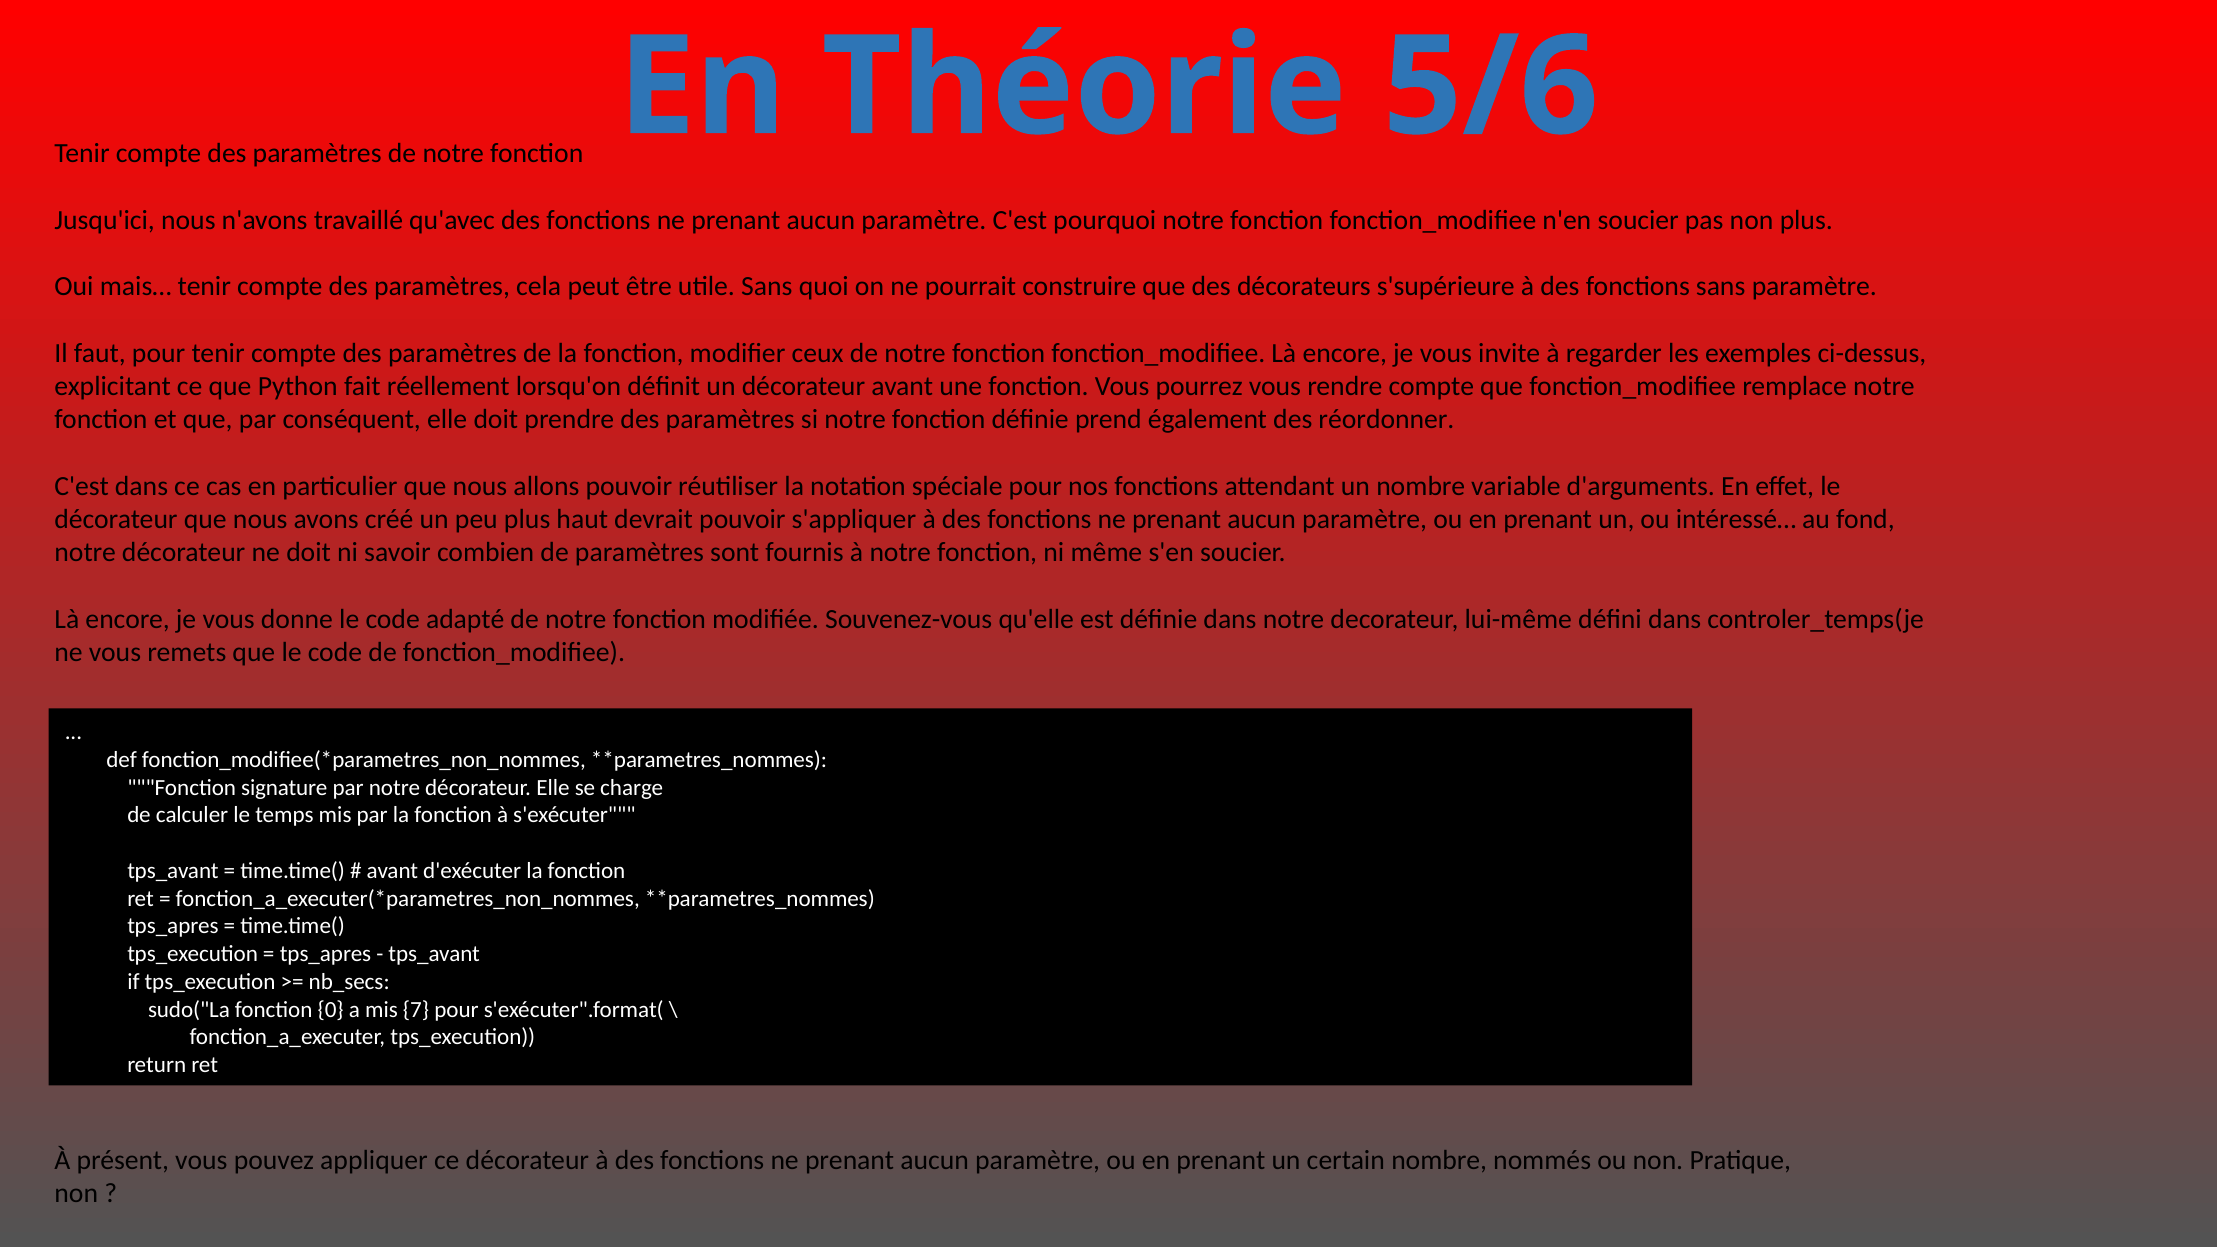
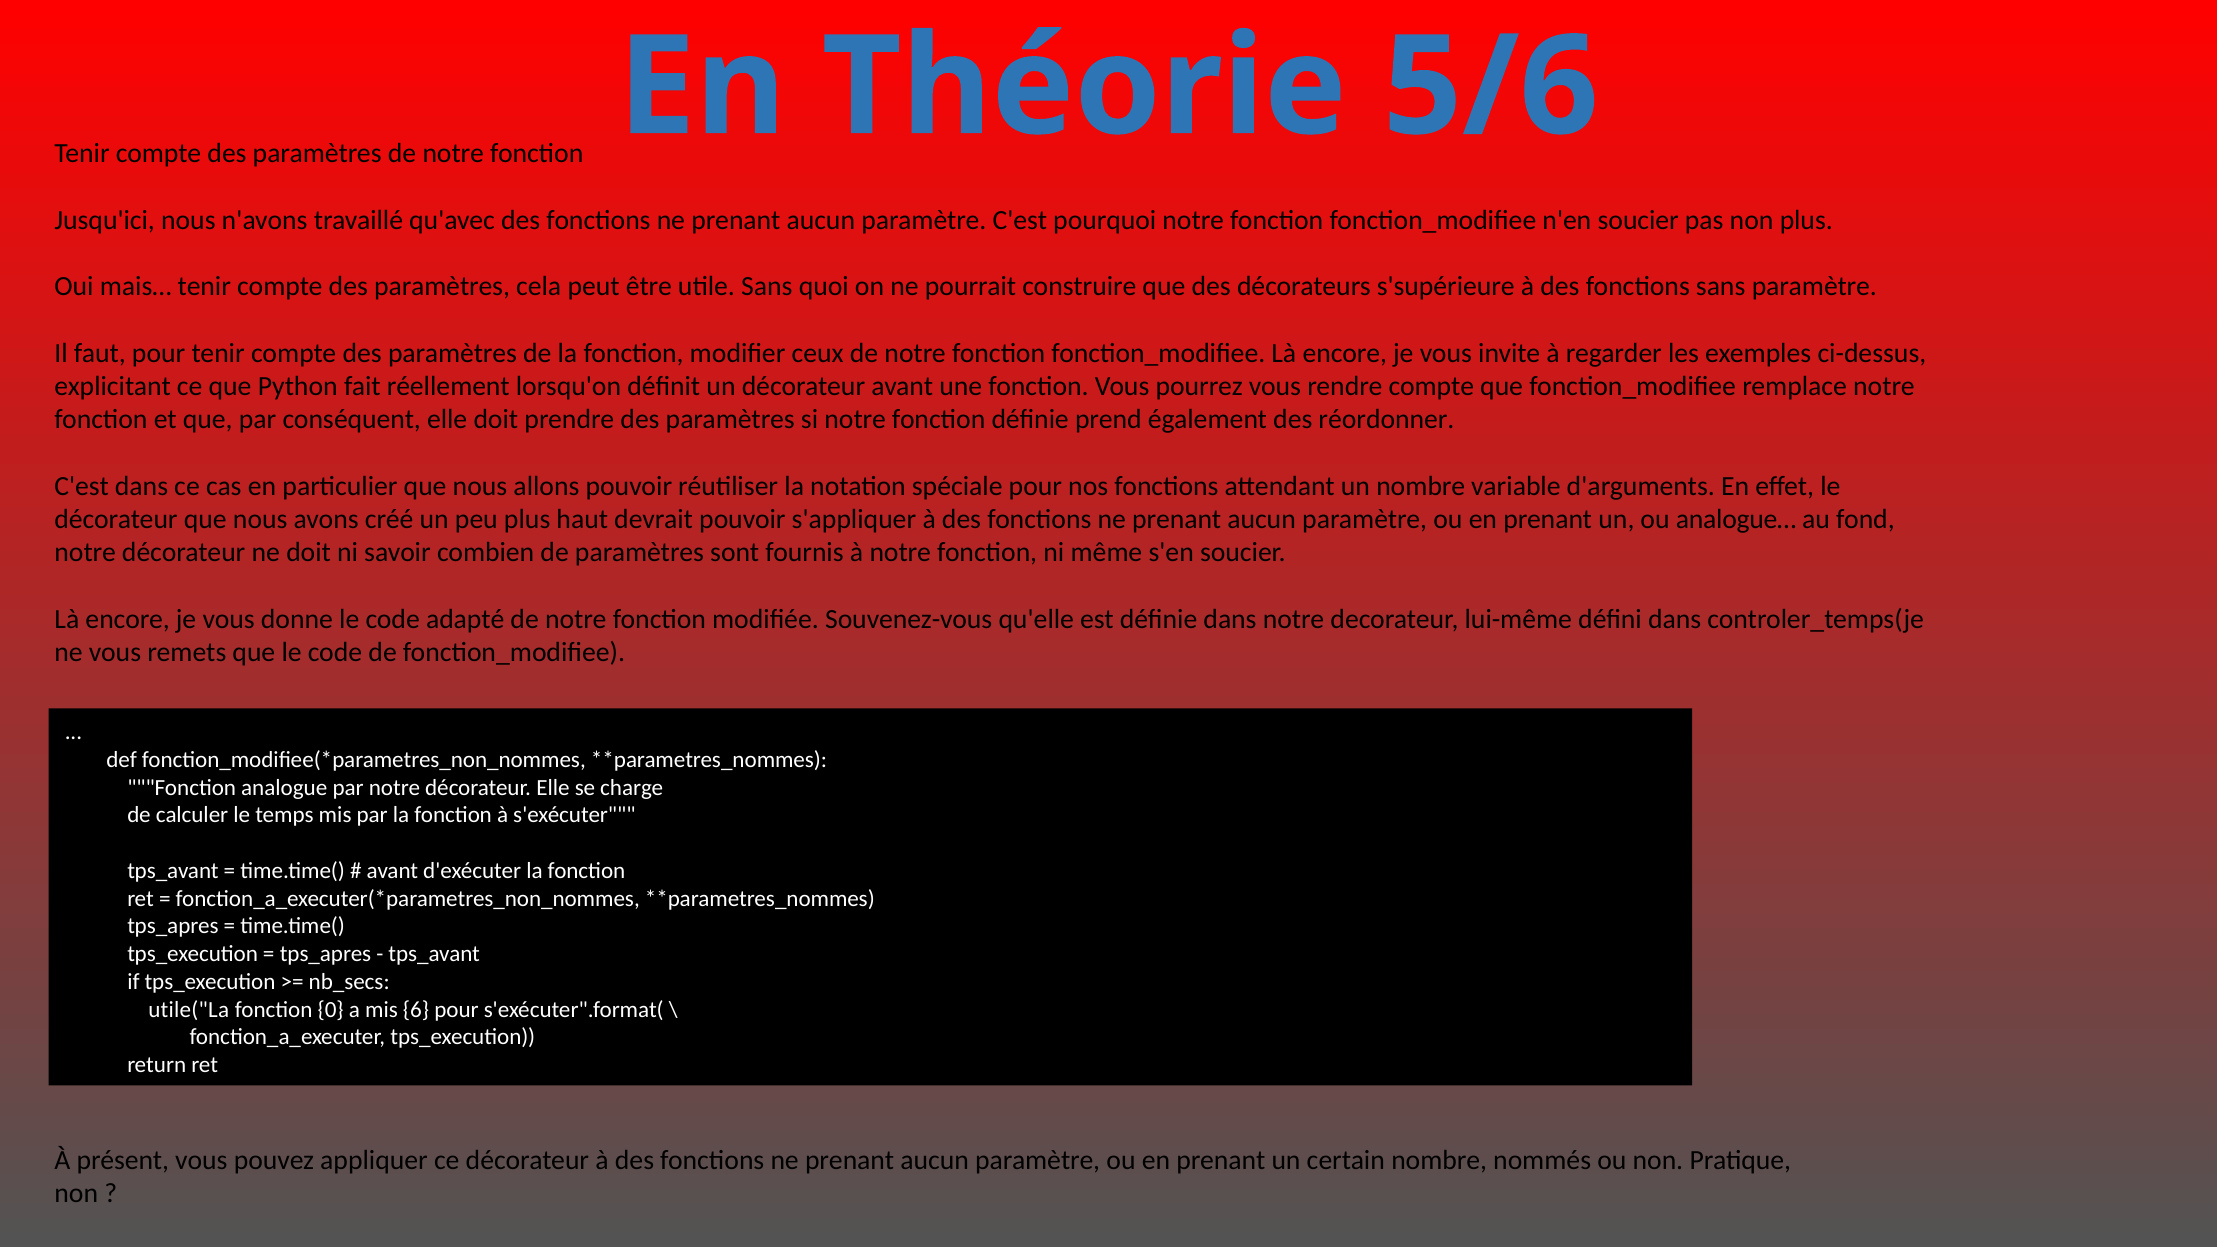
intéressé…: intéressé… -> analogue… (1736, 519)
signature: signature -> analogue (284, 787)
sudo("La: sudo("La -> utile("La (189, 1010)
7: 7 -> 6 (416, 1010)
